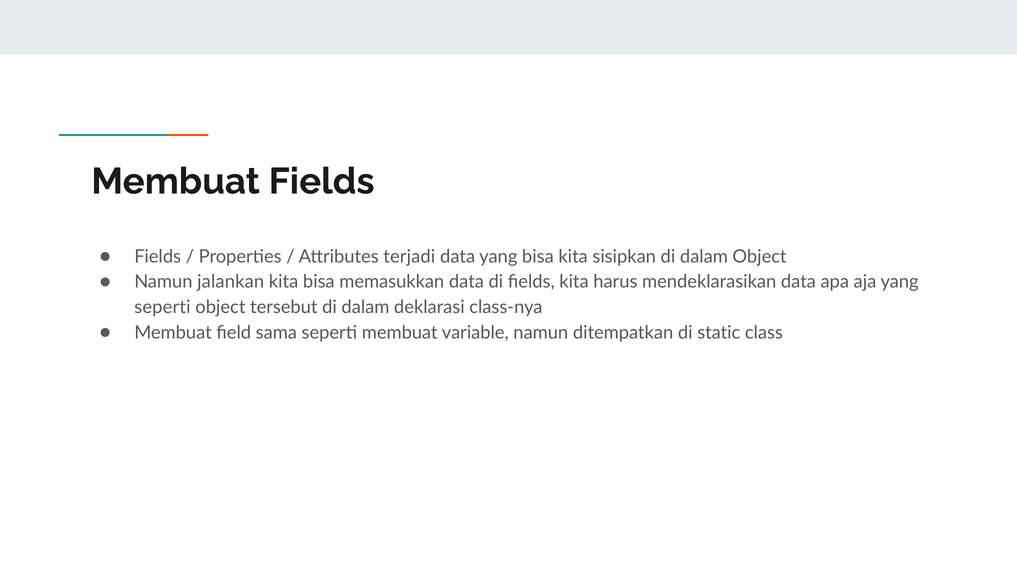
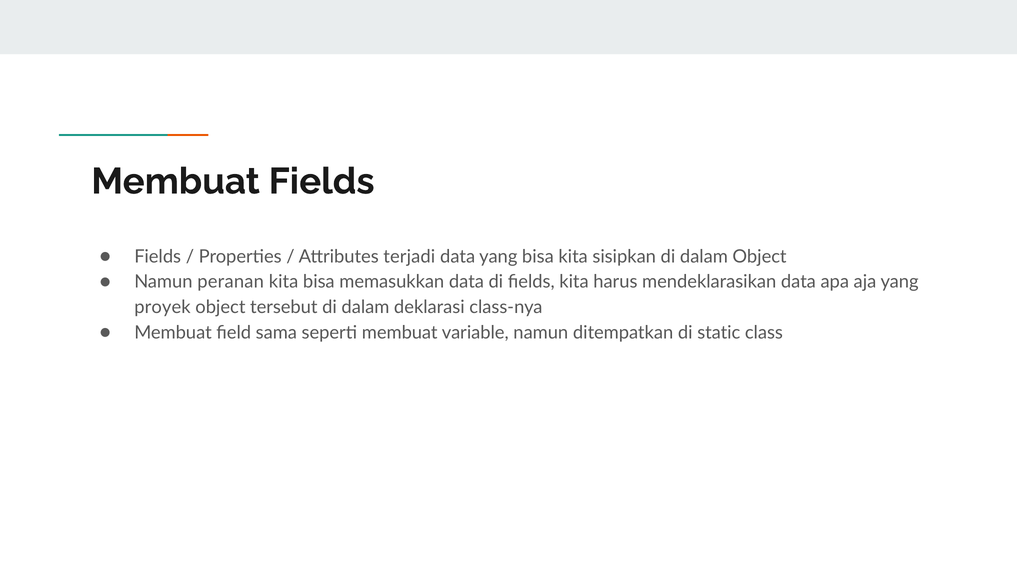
jalankan: jalankan -> peranan (231, 282)
seperti: seperti -> proyek (162, 307)
